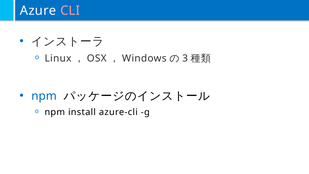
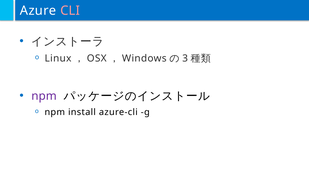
npm colour: blue -> purple (44, 96)
